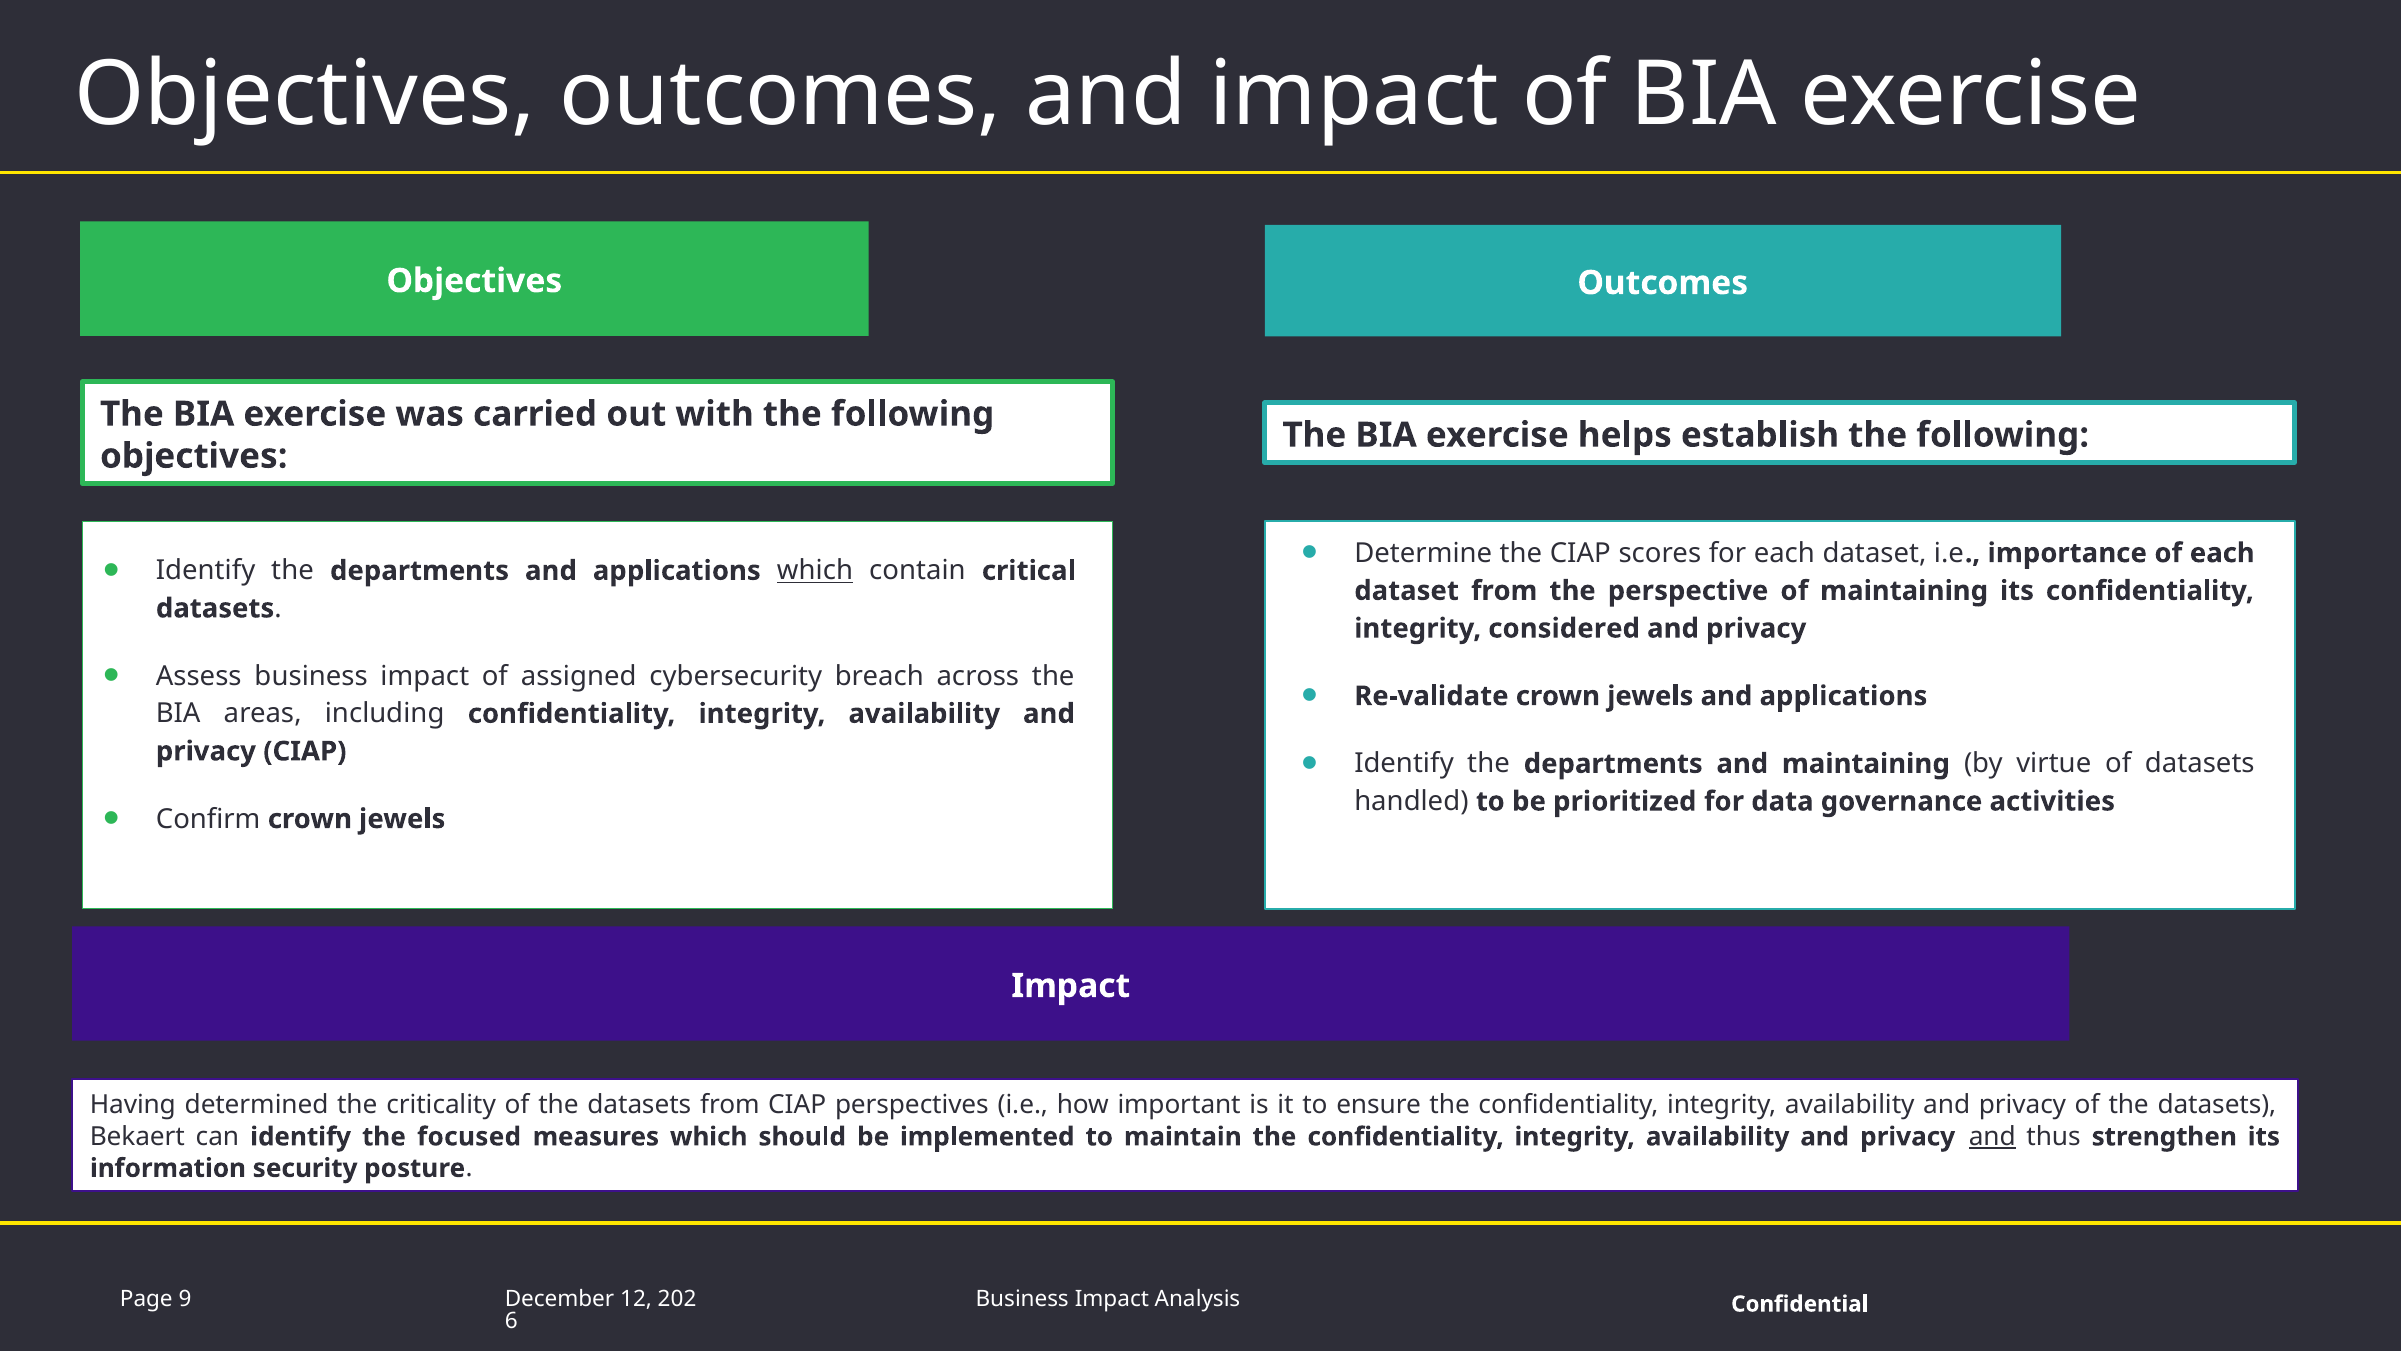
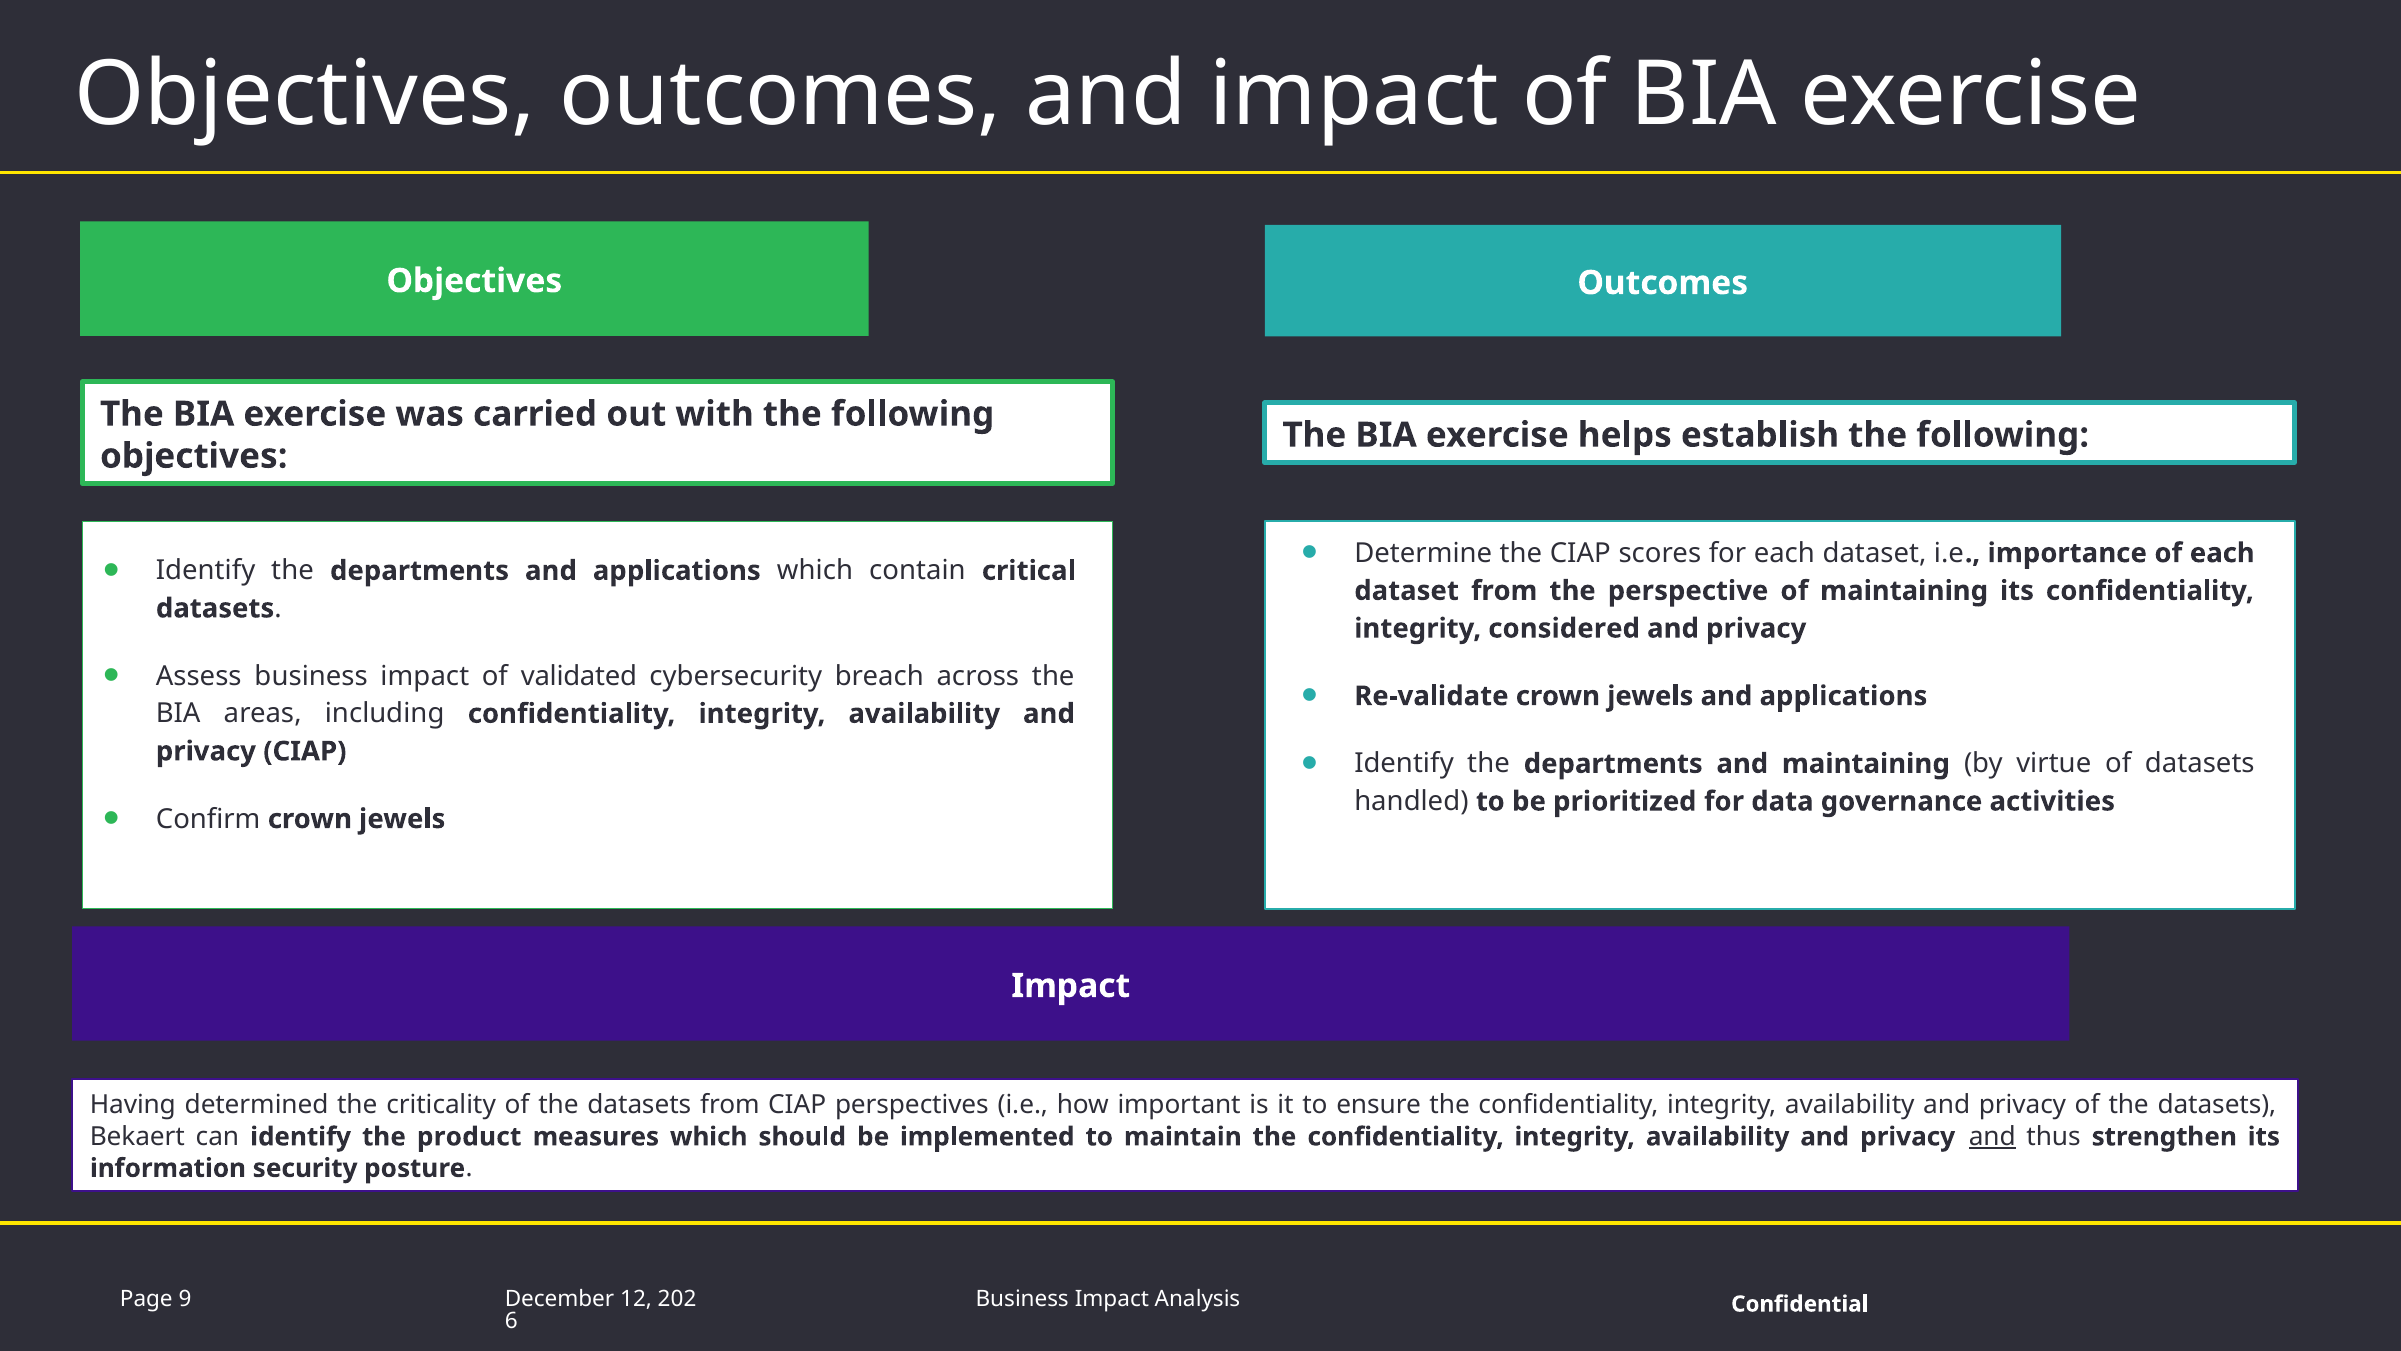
which underline: present -> none (815, 571)
assigned: assigned -> validated (579, 676)
focused: focused -> product (469, 1136)
